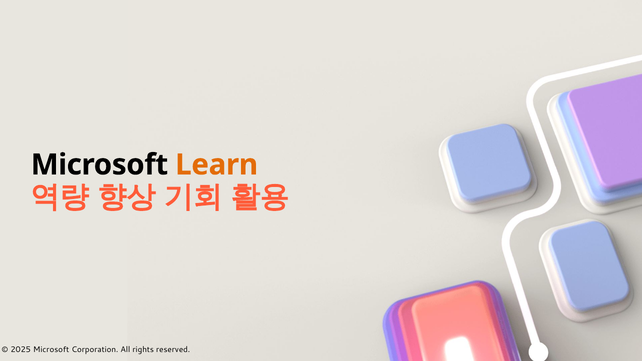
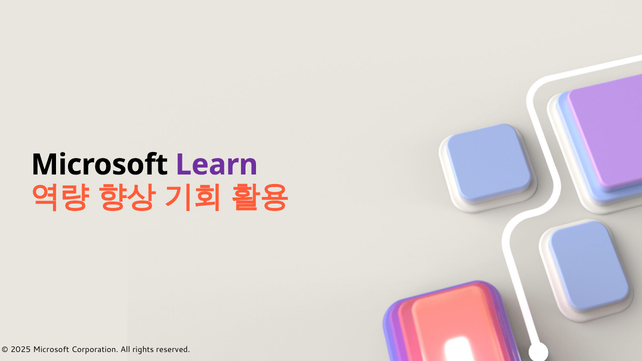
Learn colour: orange -> purple (217, 165)
